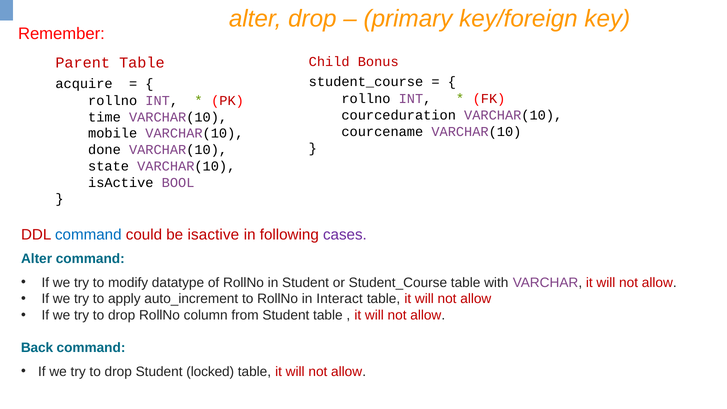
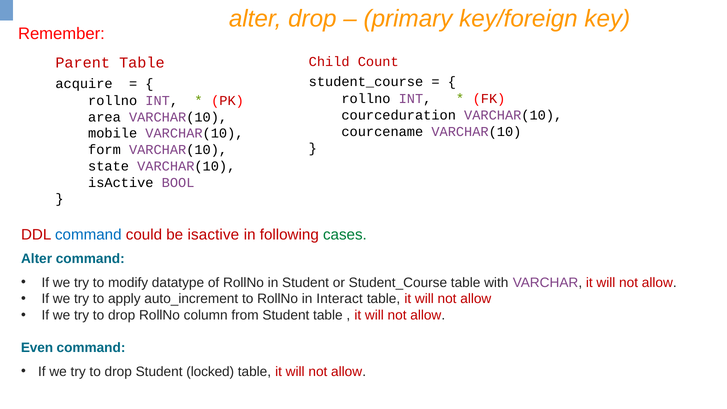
Bonus: Bonus -> Count (378, 62)
time: time -> area (104, 117)
done: done -> form (104, 150)
cases colour: purple -> green (345, 234)
Back: Back -> Even (37, 348)
